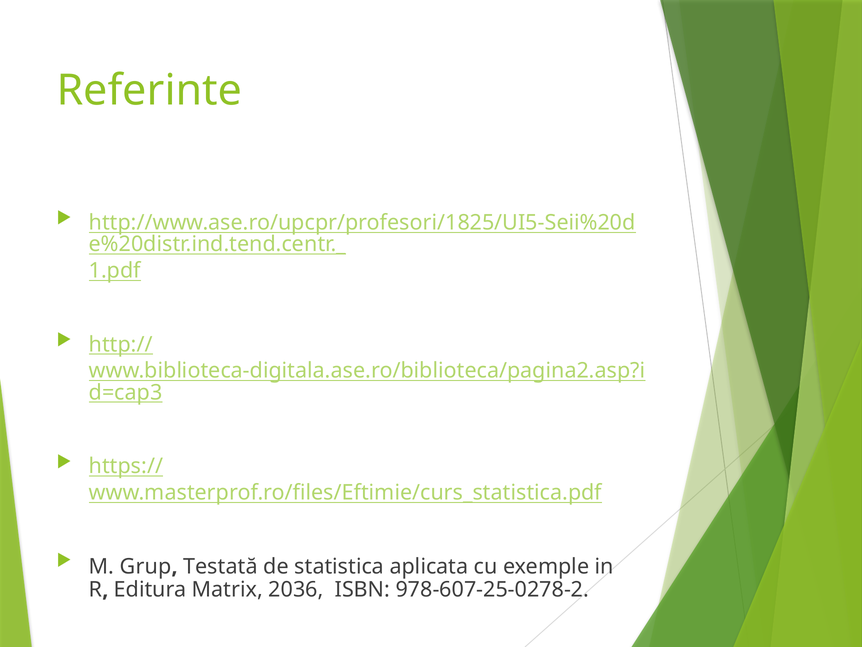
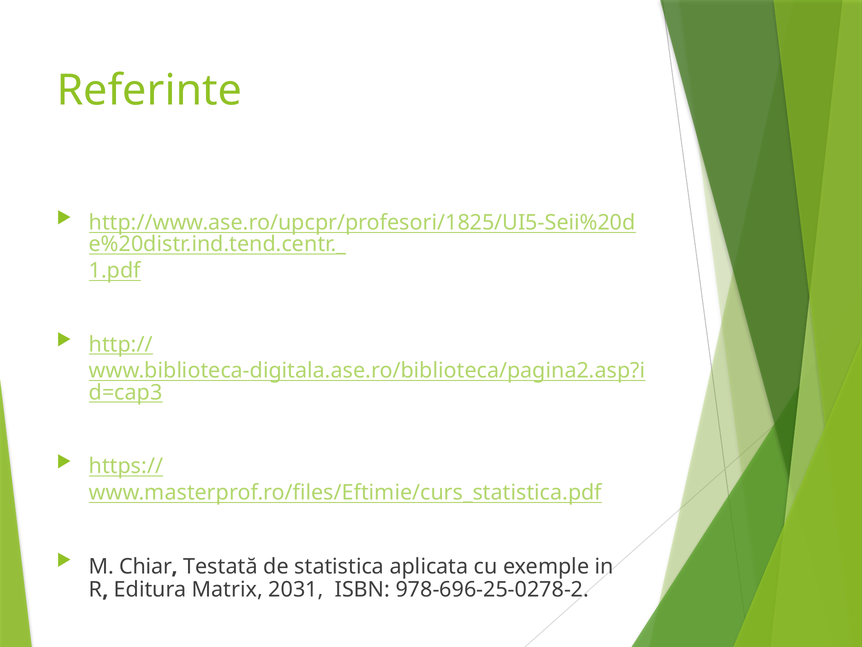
Grup: Grup -> Chiar (146, 566)
2036: 2036 -> 2031 (296, 589)
978-607-25-0278-2: 978-607-25-0278-2 -> 978-696-25-0278-2 (492, 589)
